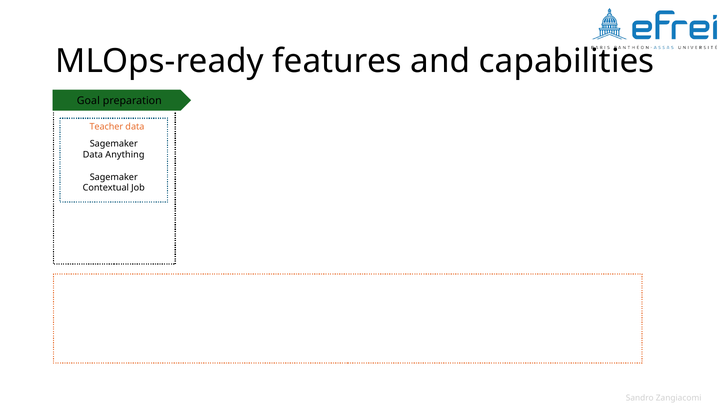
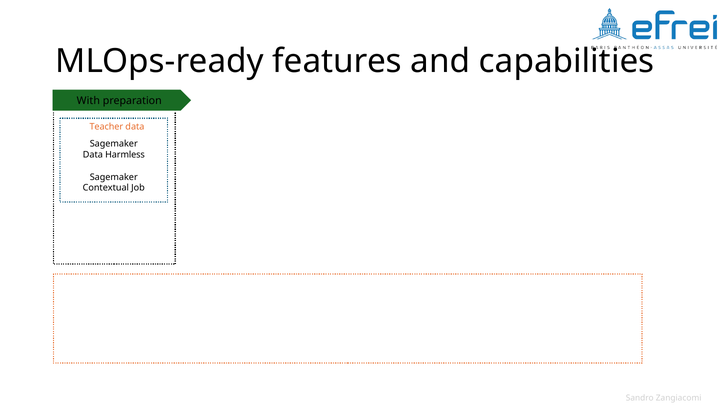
Goal: Goal -> With (88, 101)
Anything: Anything -> Harmless (125, 155)
